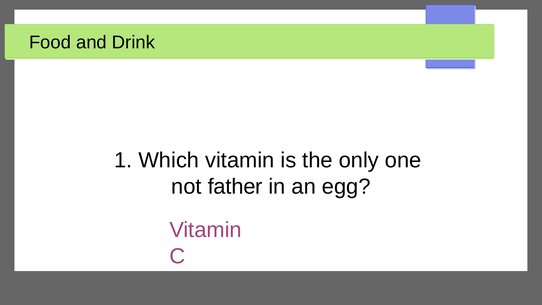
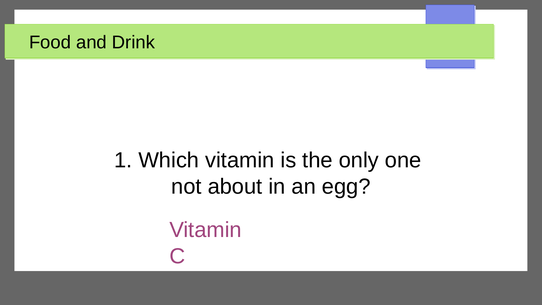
father: father -> about (235, 186)
